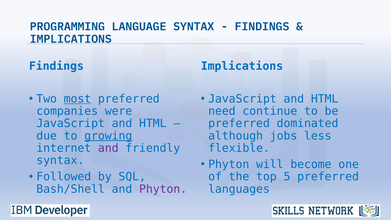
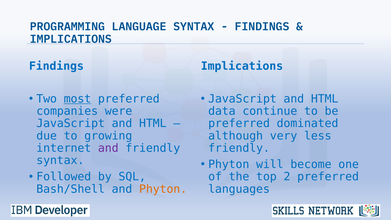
need: need -> data (222, 111)
growing underline: present -> none (108, 136)
jobs: jobs -> very (284, 136)
flexible: flexible -> friendly (239, 148)
5: 5 -> 2 (287, 177)
Phyton colour: purple -> orange (163, 189)
